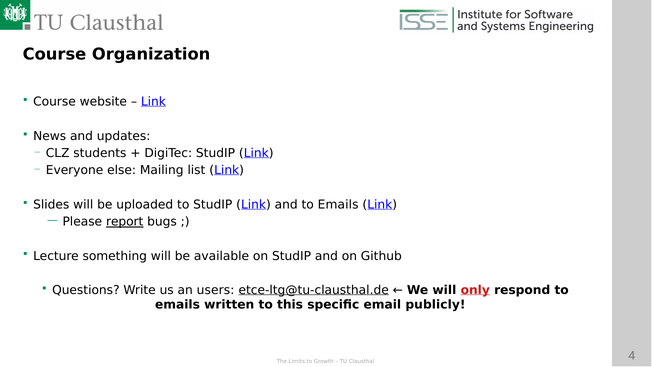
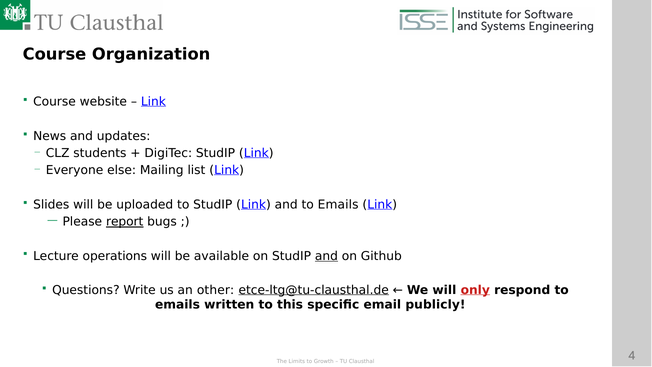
something: something -> operations (115, 256)
and underline: none -> present (326, 256)
users: users -> other (216, 290)
